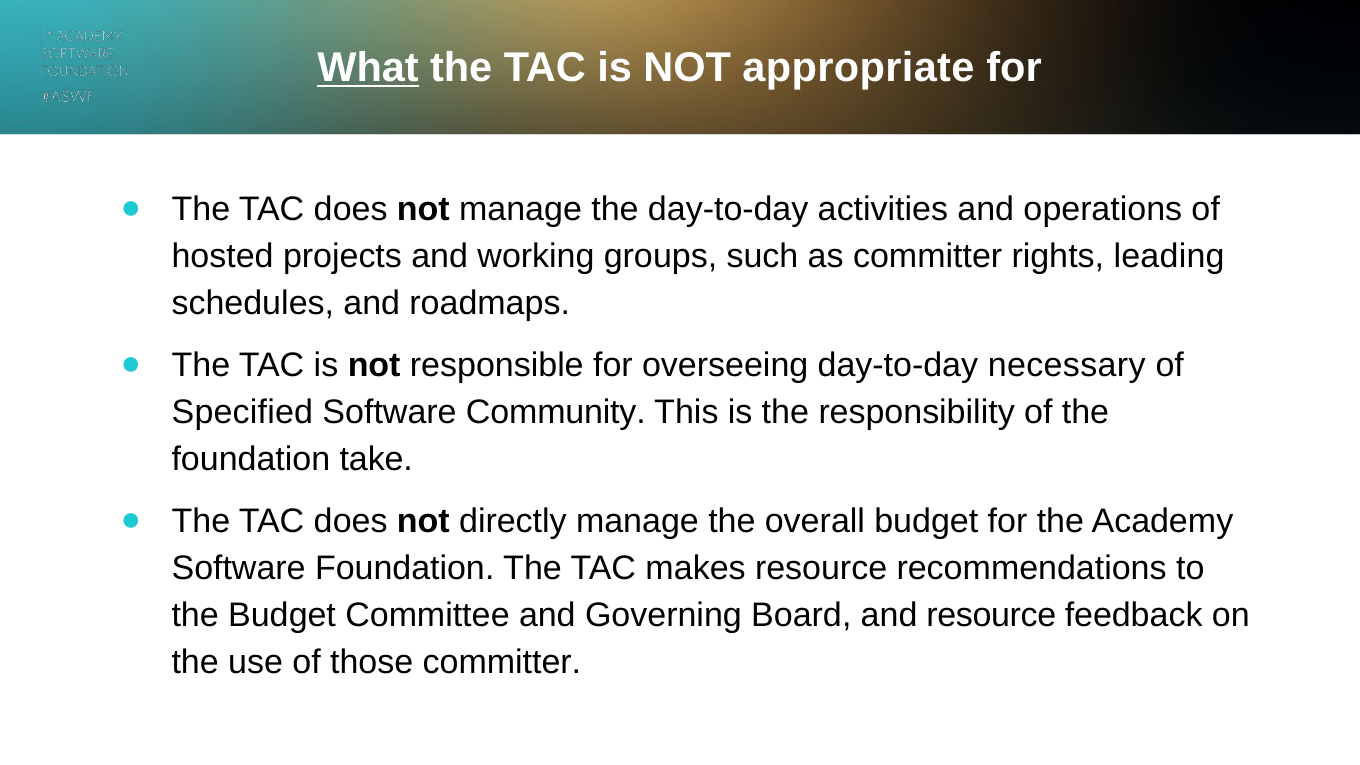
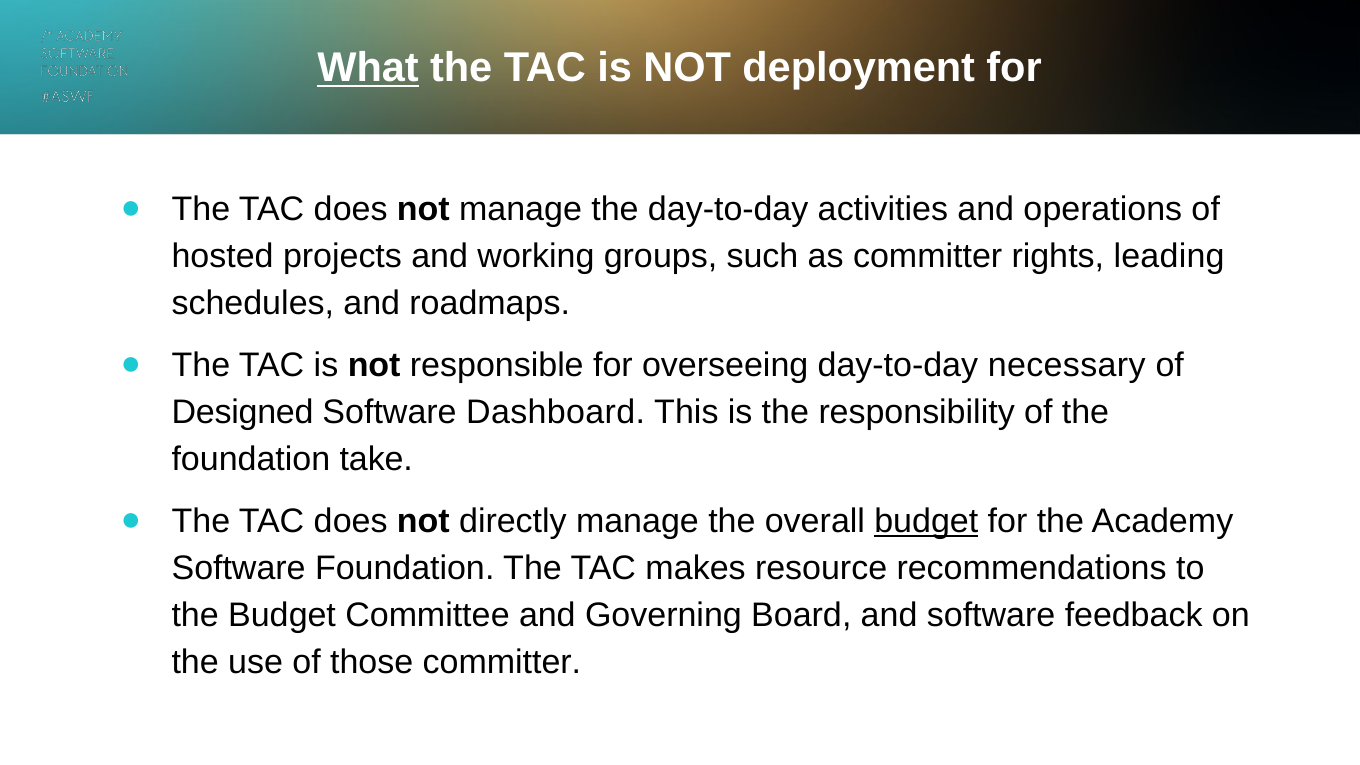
appropriate: appropriate -> deployment (859, 68)
Specified: Specified -> Designed (243, 412)
Community: Community -> Dashboard (556, 412)
budget underline: none -> present (926, 521)
and resource: resource -> software (991, 615)
